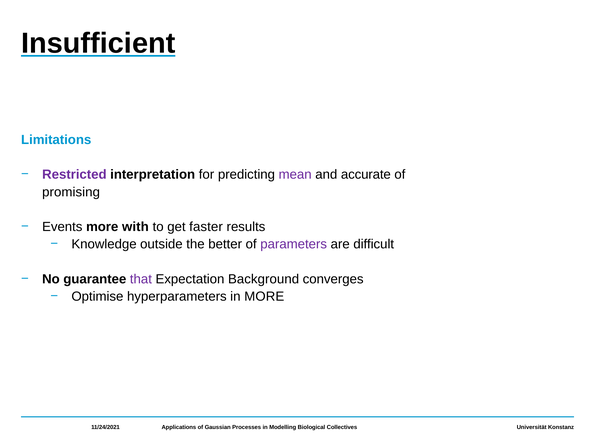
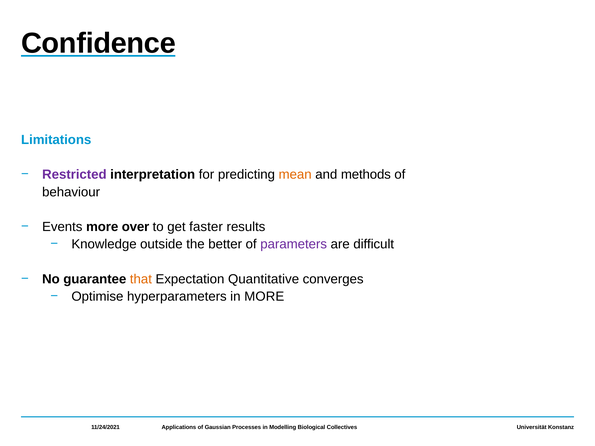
Insufficient: Insufficient -> Confidence (98, 43)
mean colour: purple -> orange (295, 175)
accurate: accurate -> methods (366, 175)
promising: promising -> behaviour (71, 192)
with: with -> over (136, 227)
that colour: purple -> orange (141, 279)
Background: Background -> Quantitative (264, 279)
